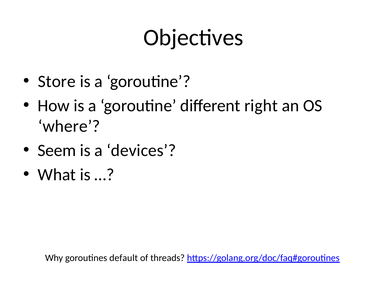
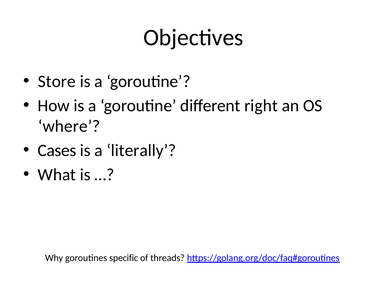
Seem: Seem -> Cases (57, 150)
devices: devices -> literally (141, 150)
default: default -> specific (124, 257)
